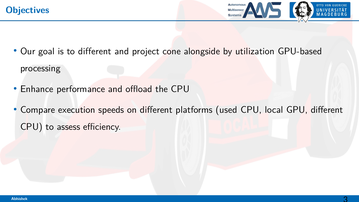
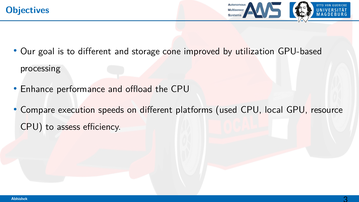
project: project -> storage (146, 51)
alongside: alongside -> improved (202, 51)
GPU different: different -> resource (327, 110)
